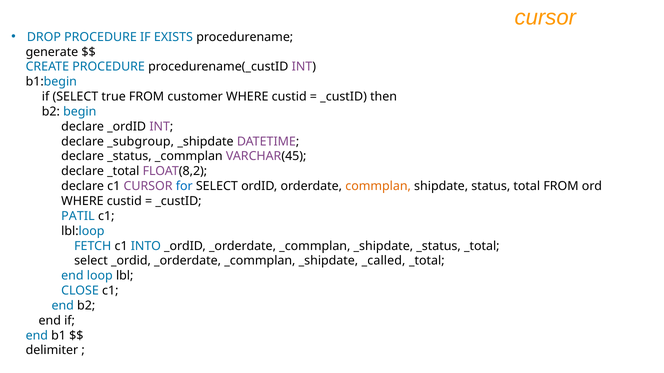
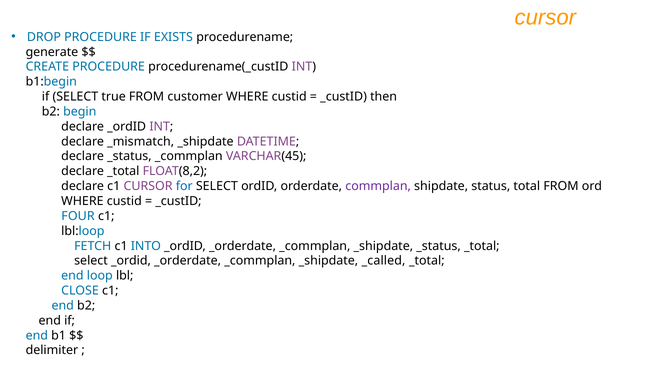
_subgroup: _subgroup -> _mismatch (141, 142)
commplan colour: orange -> purple (378, 186)
PATIL: PATIL -> FOUR (78, 216)
